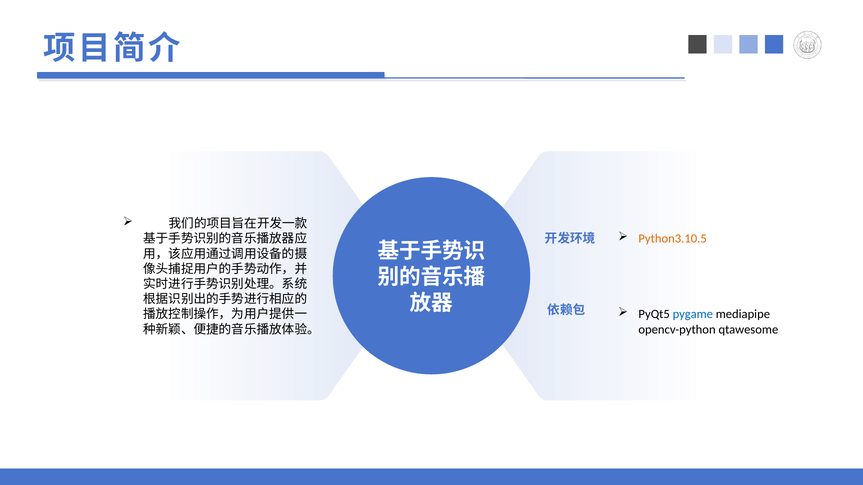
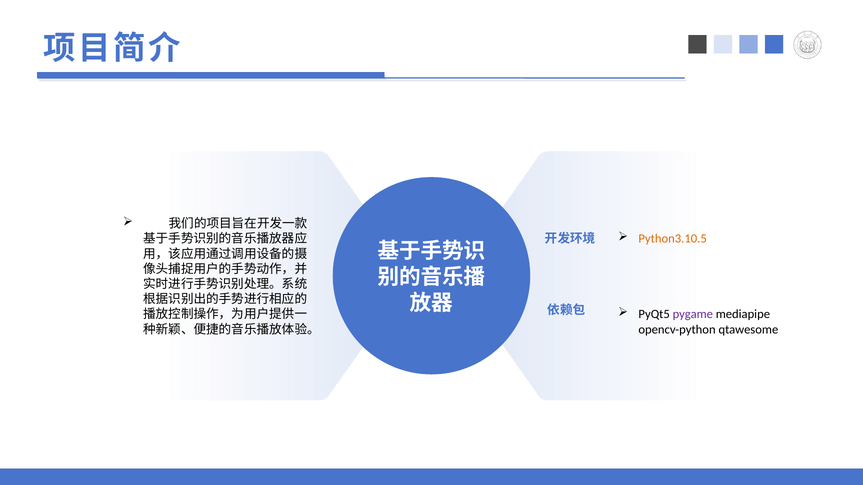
pygame colour: blue -> purple (693, 315)
